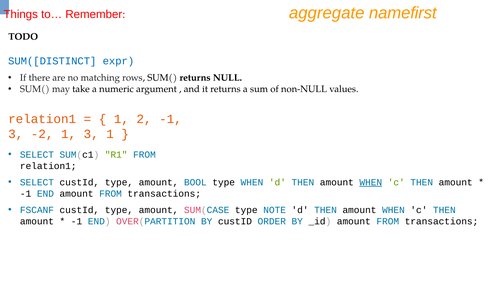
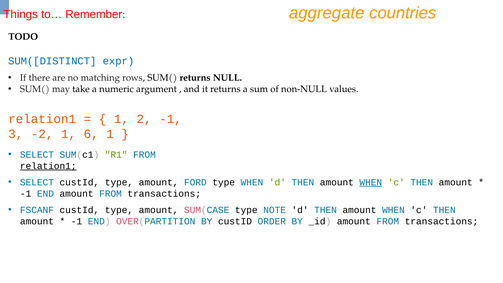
namefirst: namefirst -> countries (403, 13)
1 3: 3 -> 6 (91, 134)
relation1 underline: none -> present (48, 166)
BOOL: BOOL -> FORD (195, 182)
